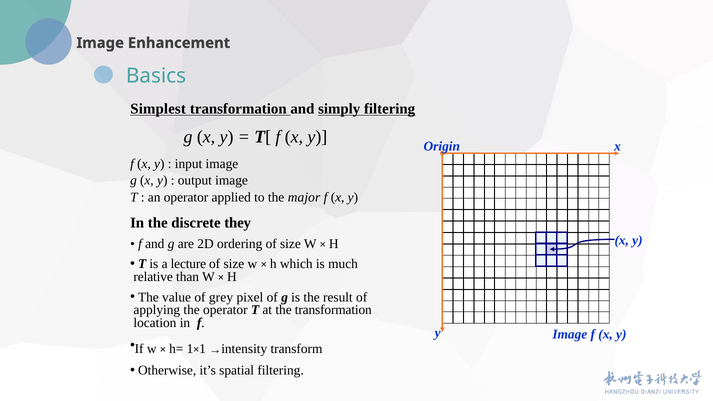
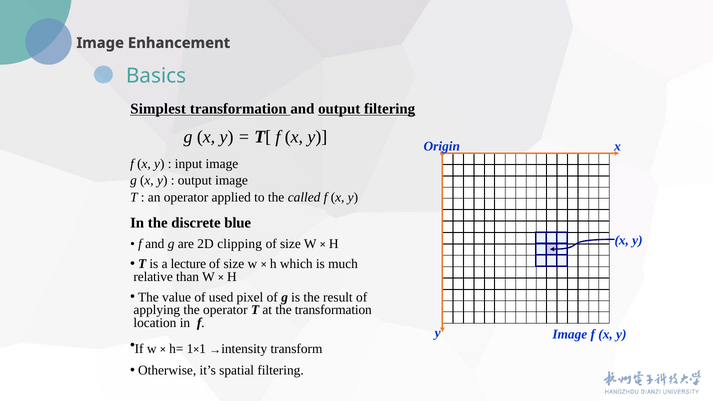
and simply: simply -> output (339, 109)
major: major -> called (304, 197)
they: they -> blue (238, 223)
ordering: ordering -> clipping (240, 244)
grey: grey -> used (221, 297)
